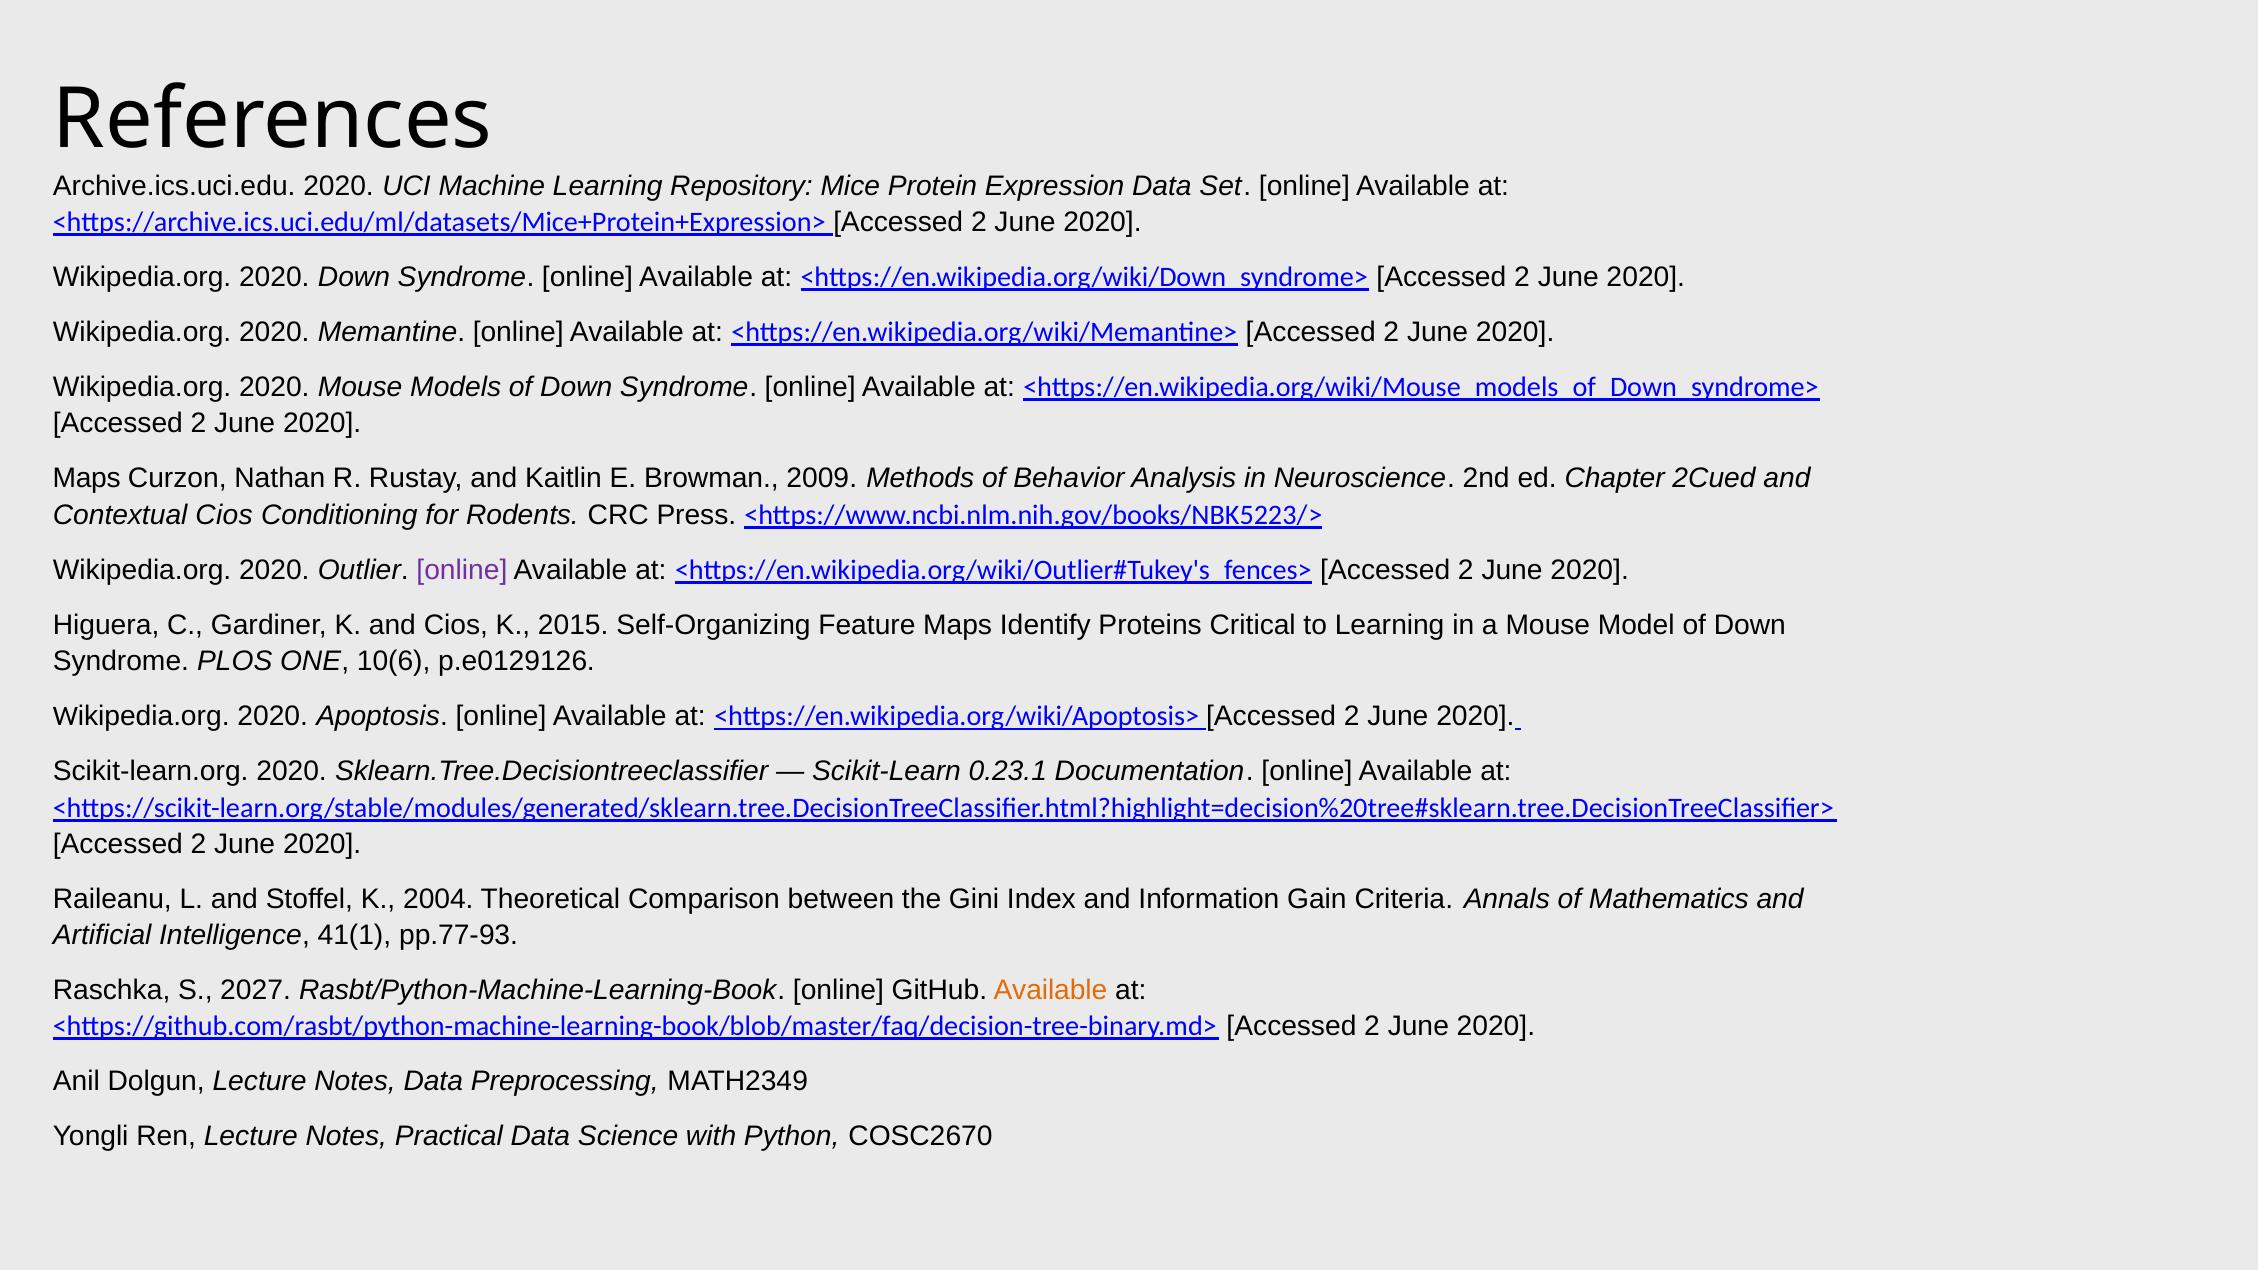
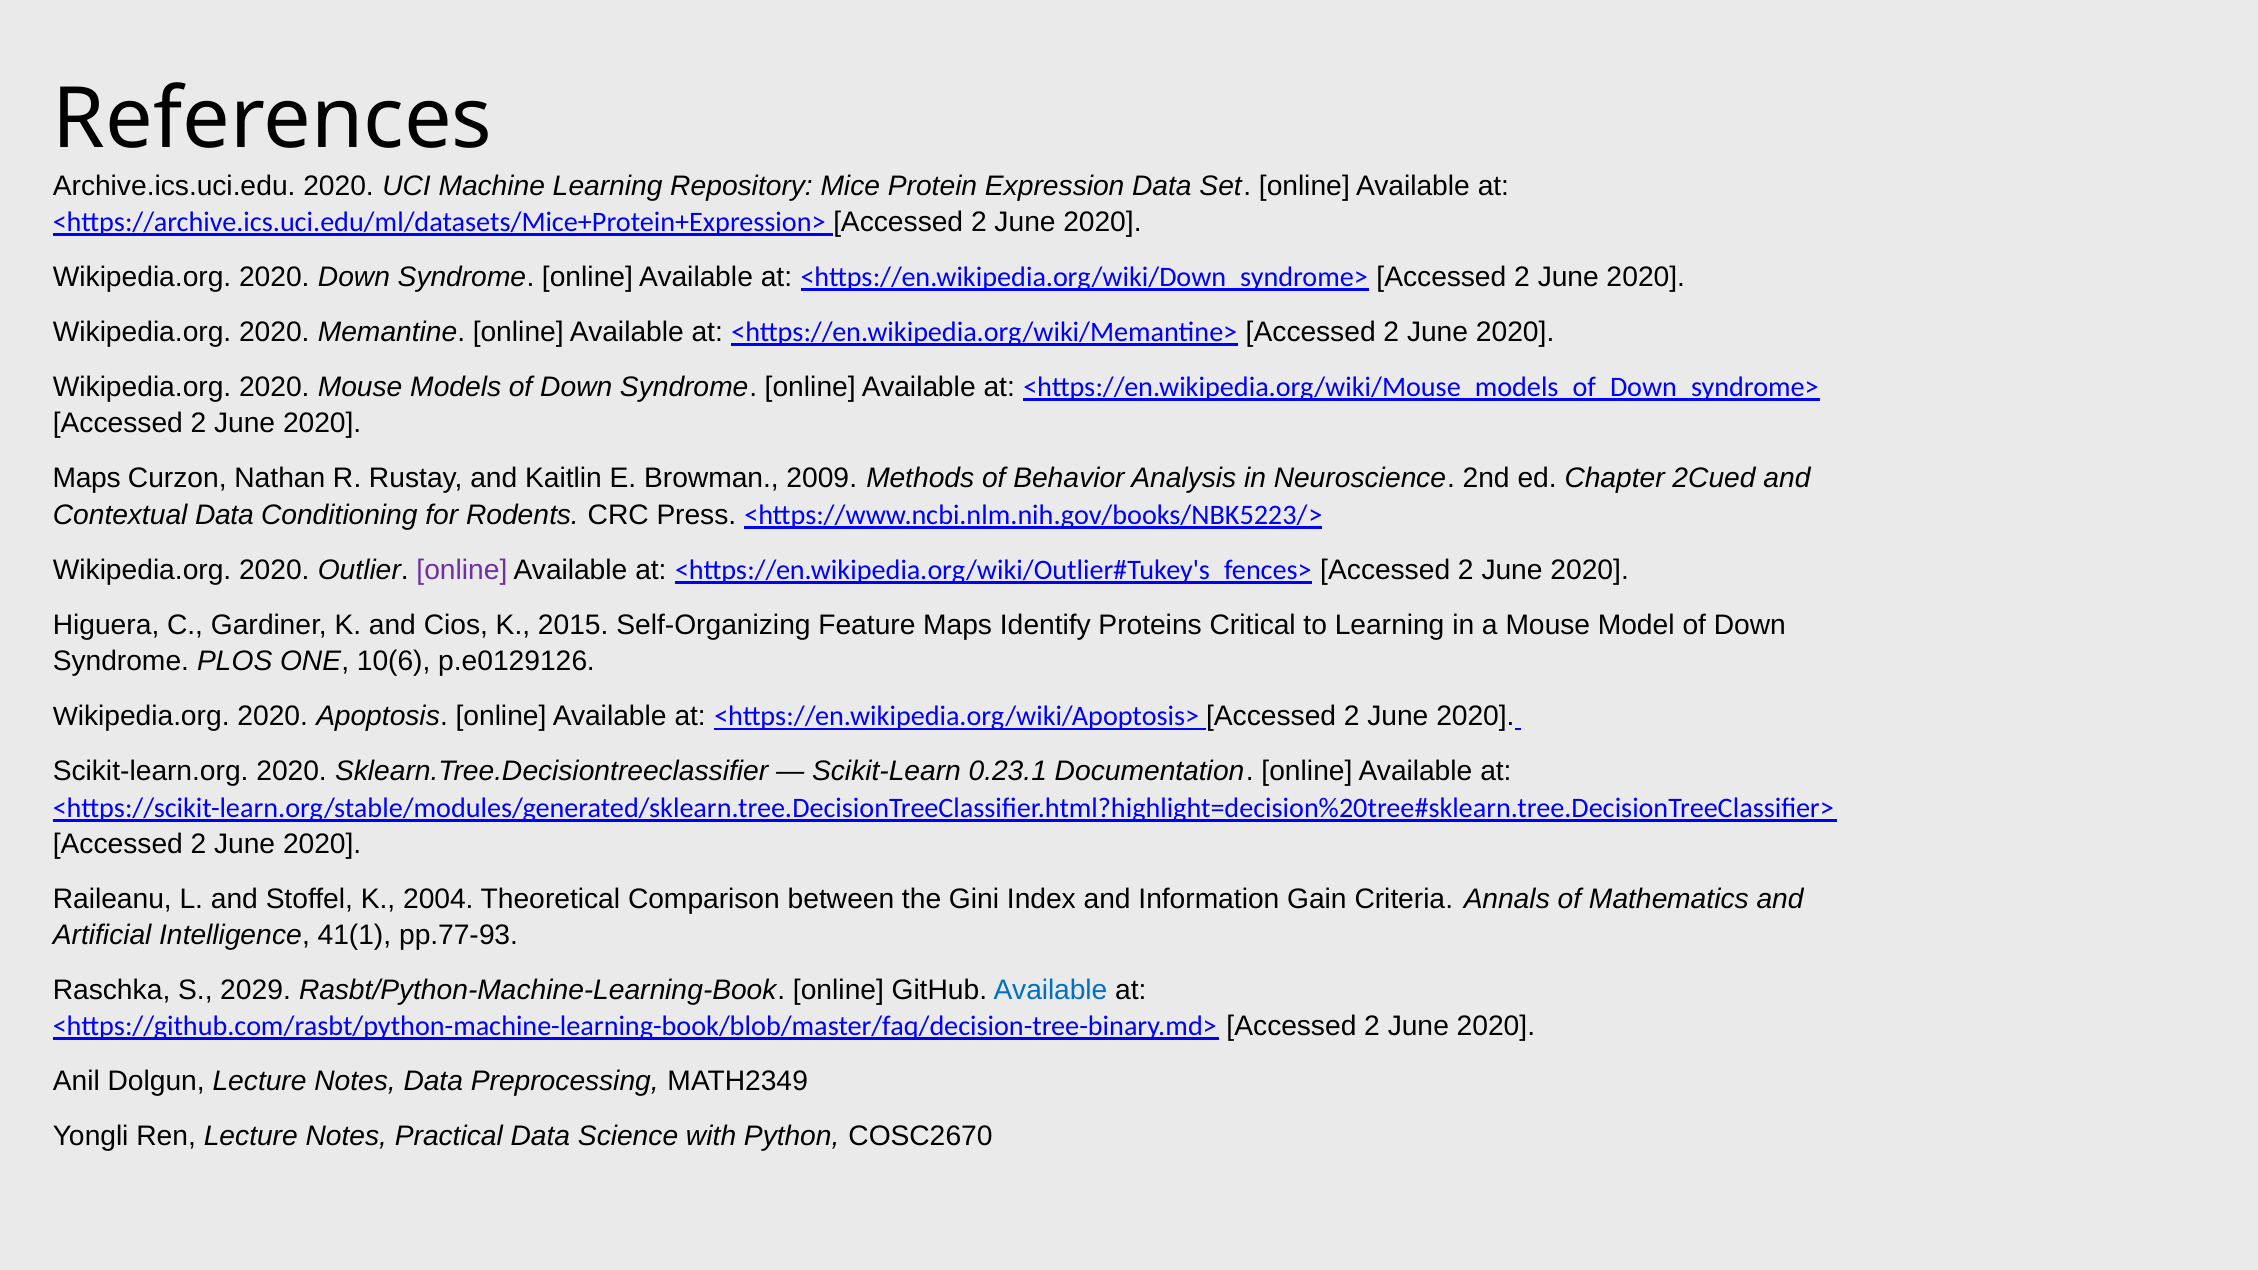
Contextual Cios: Cios -> Data (224, 515)
2027: 2027 -> 2029 (256, 990)
Available colour: orange -> blue (1050, 990)
